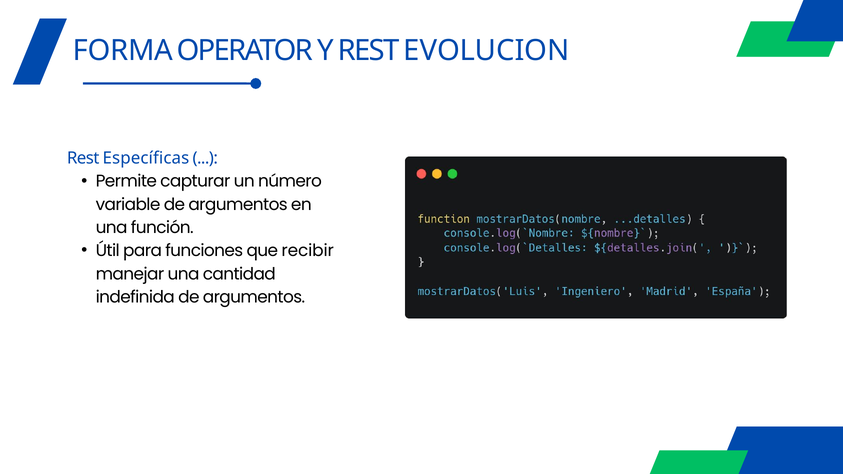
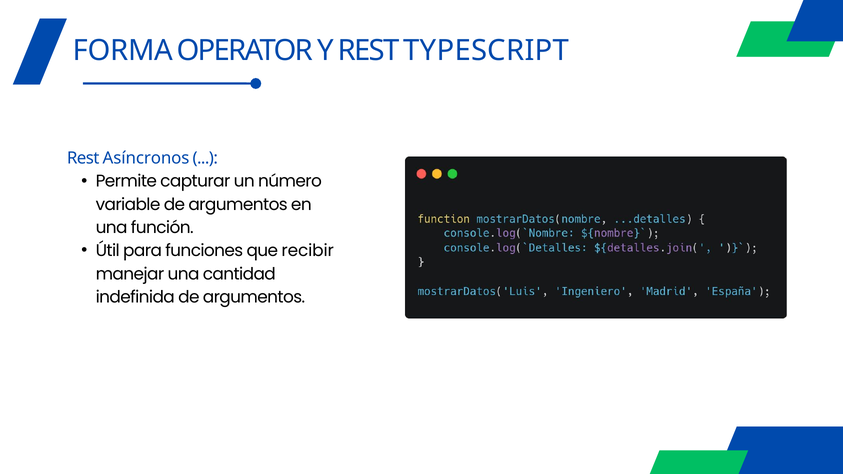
EVOLUCION: EVOLUCION -> TYPESCRIPT (486, 51)
Específicas: Específicas -> Asíncronos (146, 158)
